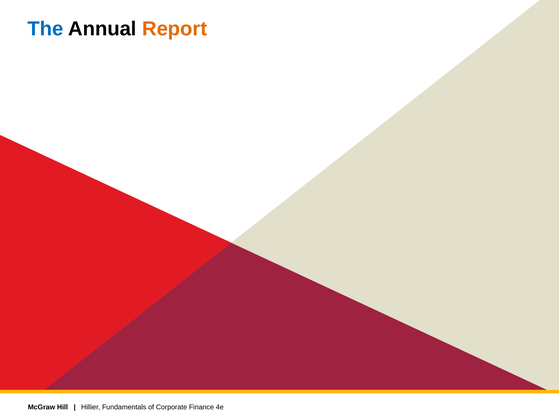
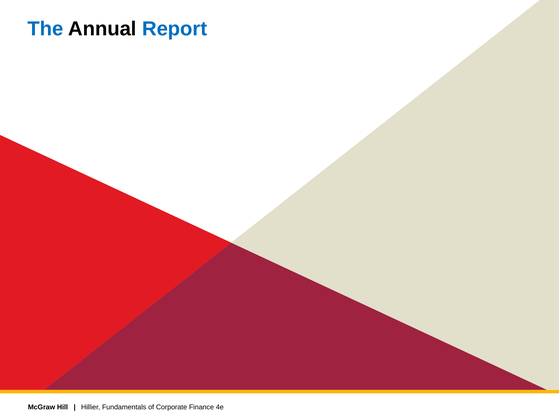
Report colour: orange -> blue (175, 29)
